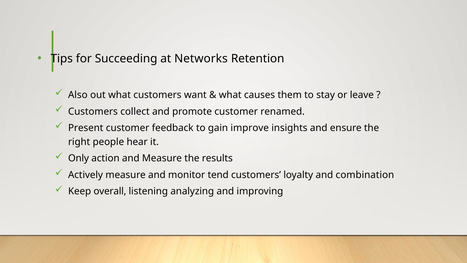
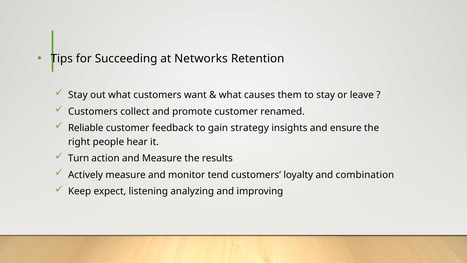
Also: Also -> Stay (78, 95)
Present: Present -> Reliable (86, 128)
improve: improve -> strategy (250, 128)
Only: Only -> Turn (79, 158)
overall: overall -> expect (110, 191)
